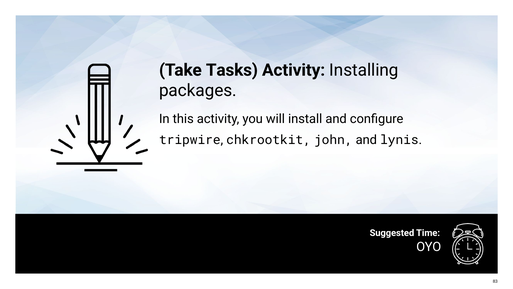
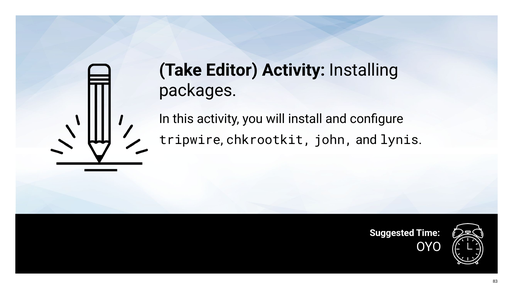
Tasks: Tasks -> Editor (232, 70)
